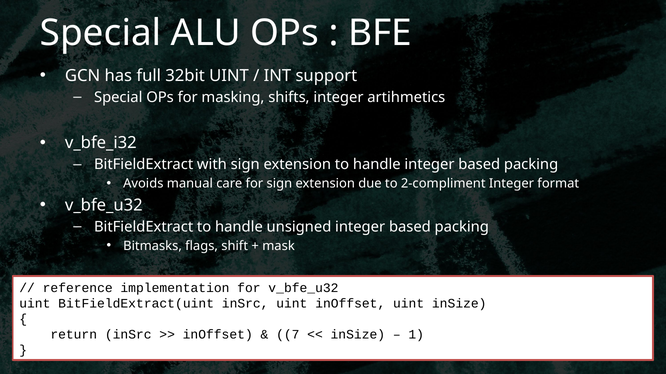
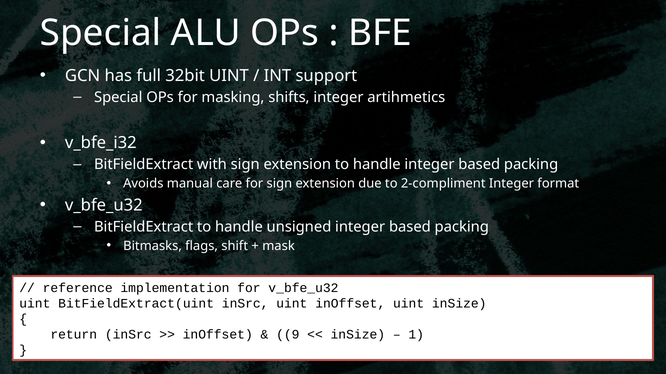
7: 7 -> 9 (288, 335)
